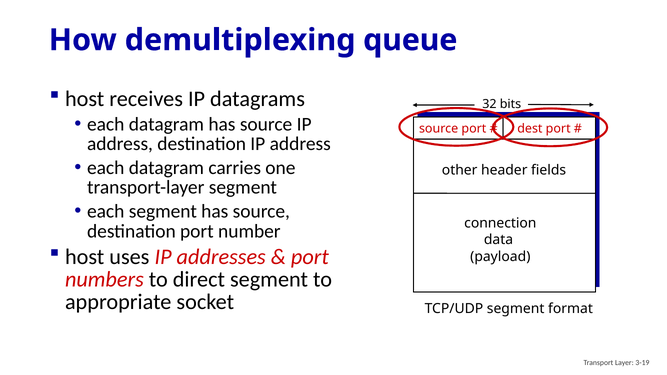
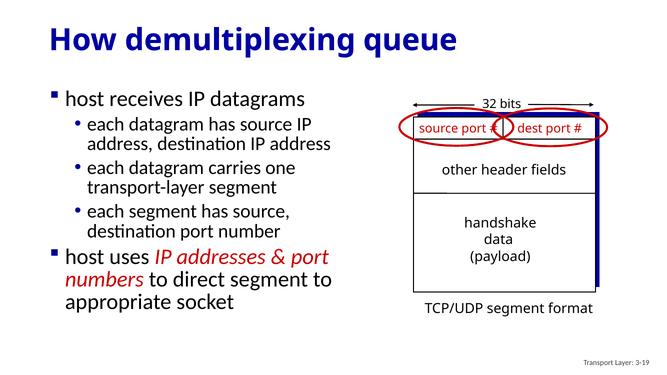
connection: connection -> handshake (500, 223)
